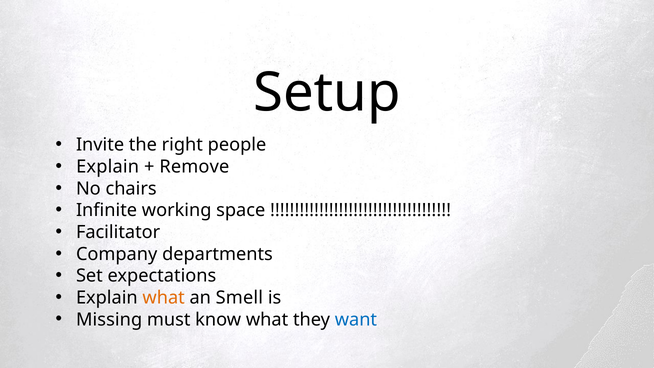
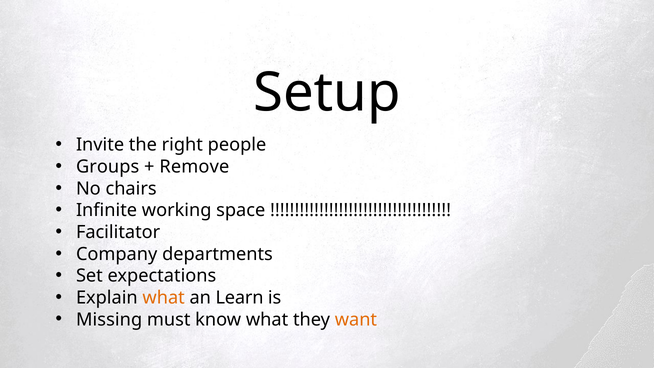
Explain: Explain -> Groups (108, 167)
Smell: Smell -> Learn (240, 298)
want colour: blue -> orange (356, 319)
